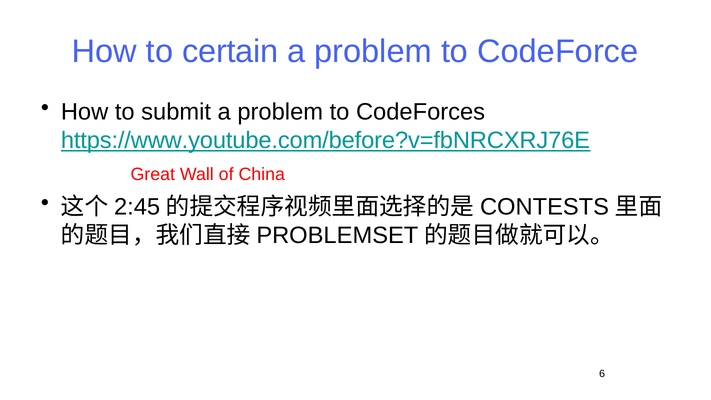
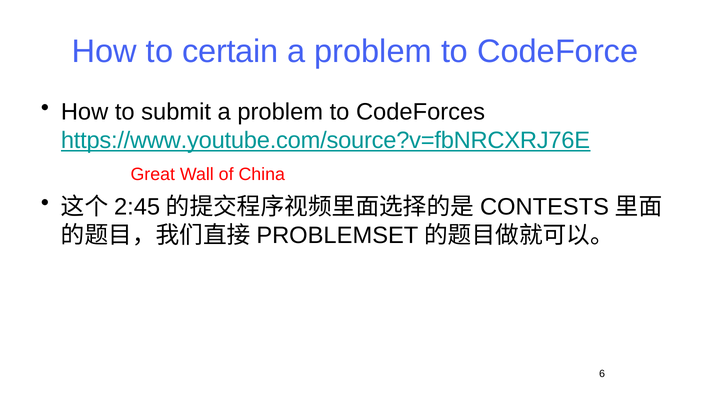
https://www.youtube.com/before?v=fbNRCXRJ76E: https://www.youtube.com/before?v=fbNRCXRJ76E -> https://www.youtube.com/source?v=fbNRCXRJ76E (325, 140)
